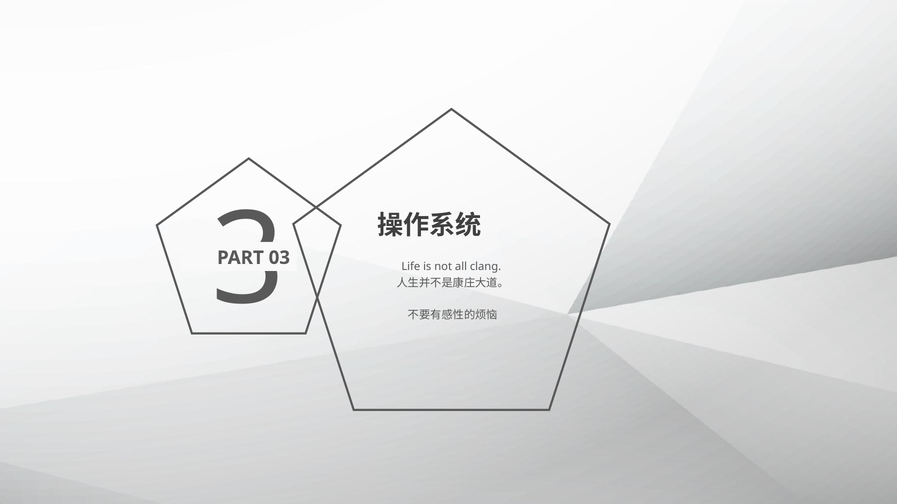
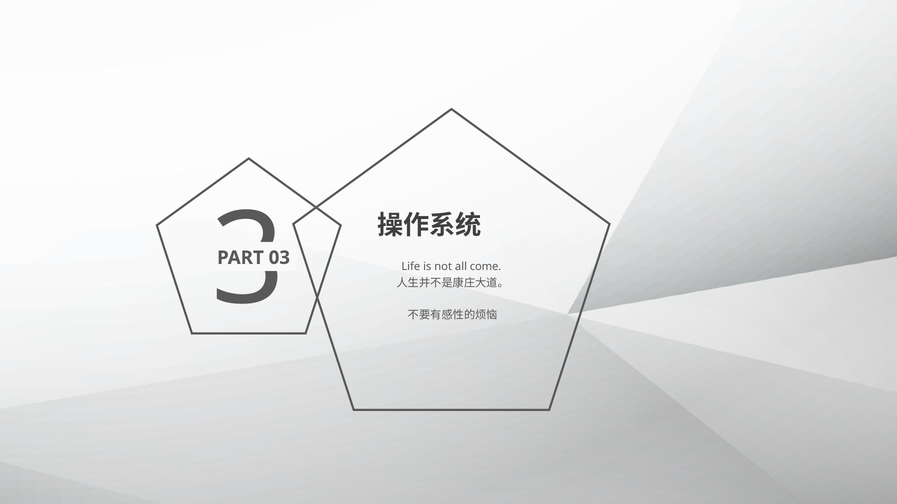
clang: clang -> come (486, 267)
